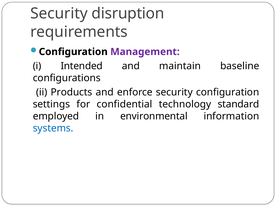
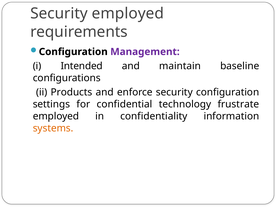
Security disruption: disruption -> employed (128, 13)
standard: standard -> frustrate (238, 104)
environmental: environmental -> confidentiality (154, 116)
systems colour: blue -> orange (53, 128)
